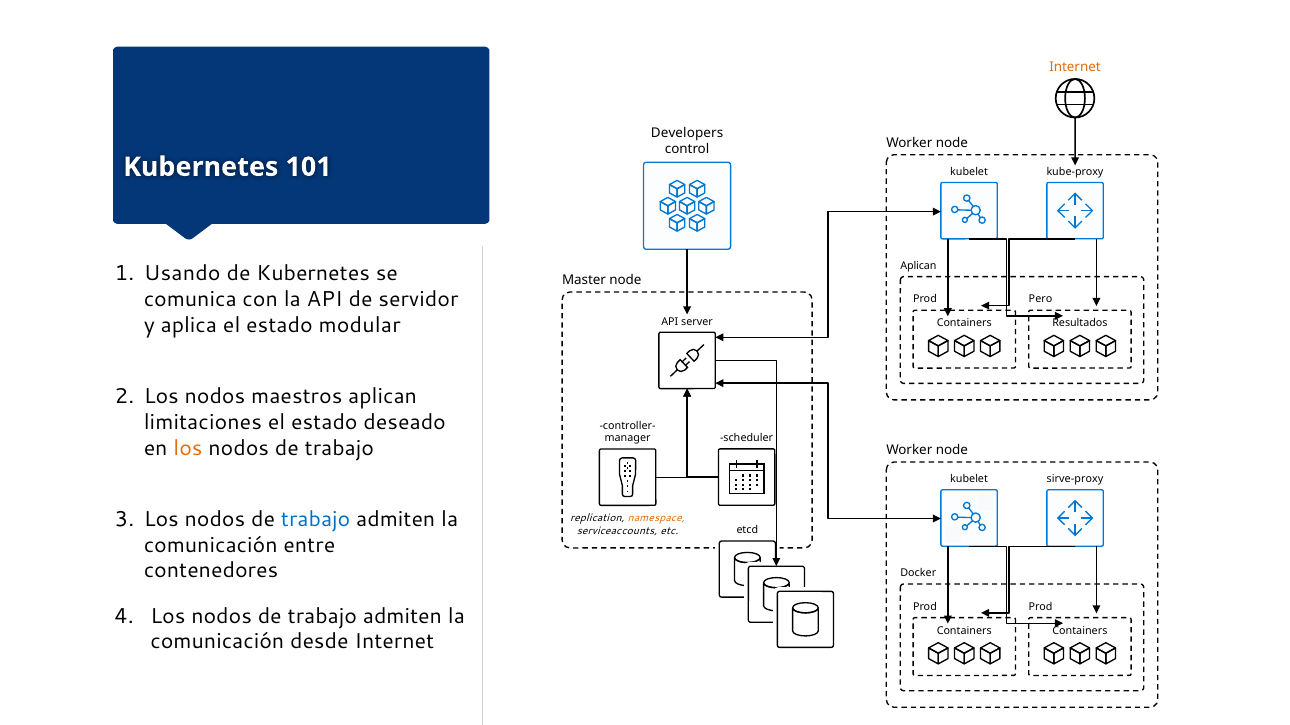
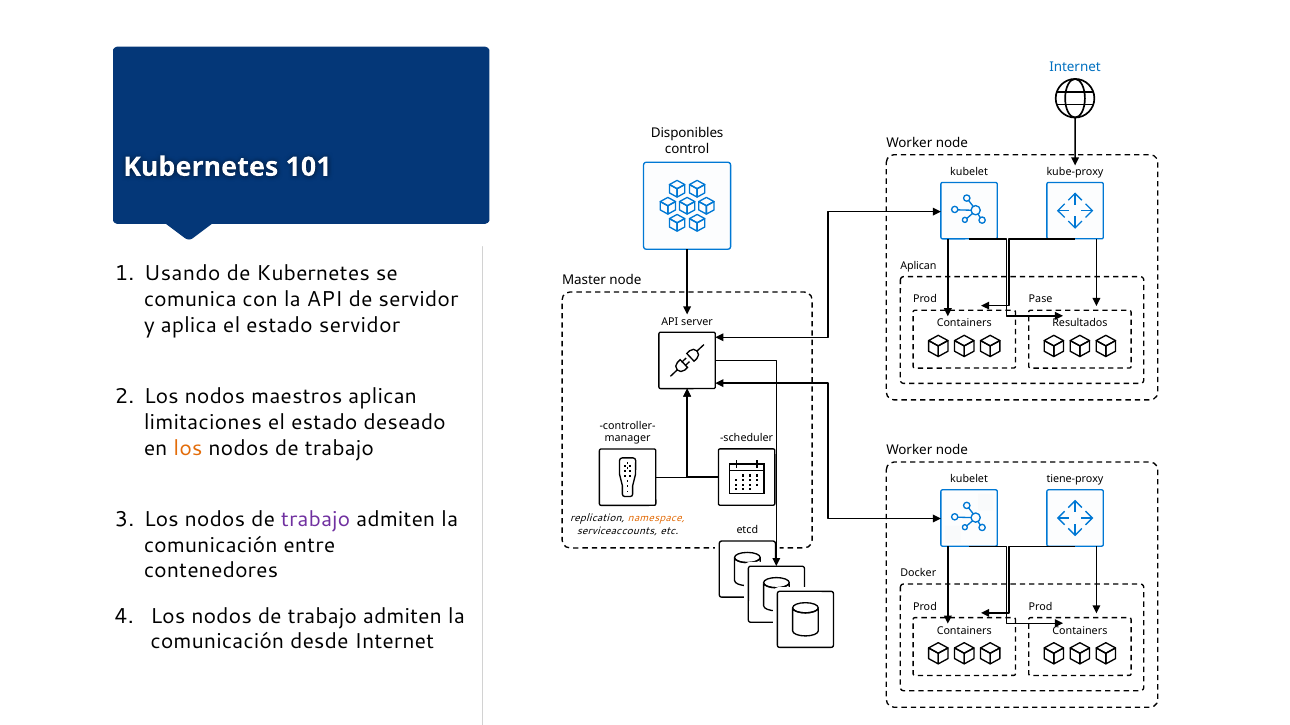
Internet colour: orange -> blue (1075, 67)
Developers: Developers -> Disponibles (687, 133)
Pero: Pero -> Pase (1041, 300)
estado modular: modular -> servidor (360, 325)
sirve-proxy: sirve-proxy -> tiene-proxy (1075, 480)
trabajo colour: blue -> purple (316, 520)
